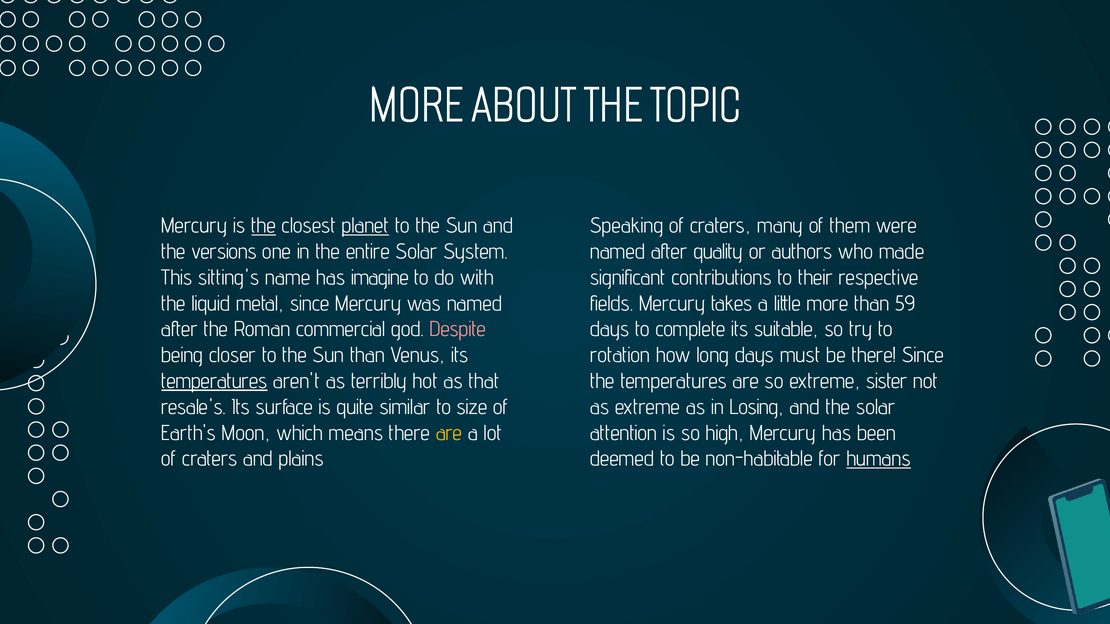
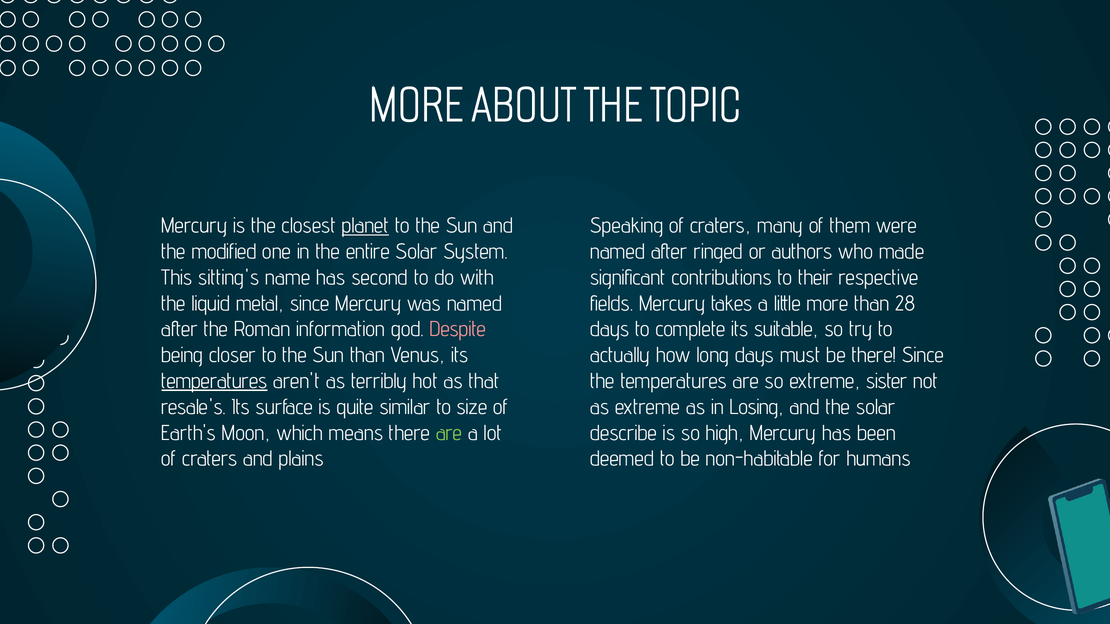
the underline: present -> none (264, 226)
versions: versions -> modified (224, 252)
quality: quality -> ringed (718, 252)
imagine: imagine -> second (380, 278)
59: 59 -> 28 (905, 304)
commercial: commercial -> information (341, 330)
rotation: rotation -> actually (620, 355)
are colour: yellow -> light green (449, 433)
attention: attention -> describe (624, 433)
humans underline: present -> none (879, 459)
